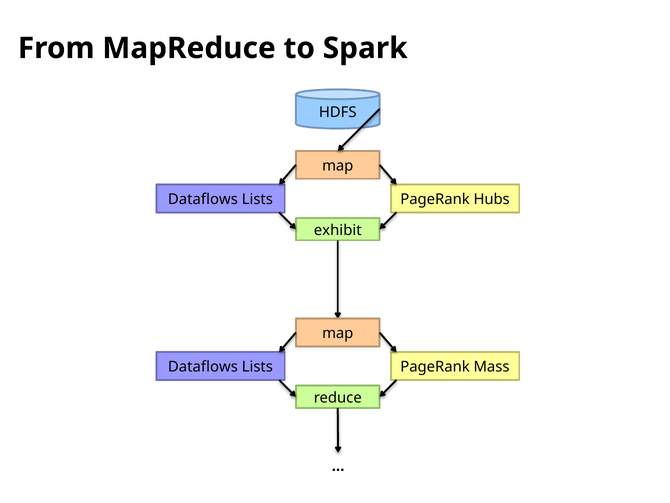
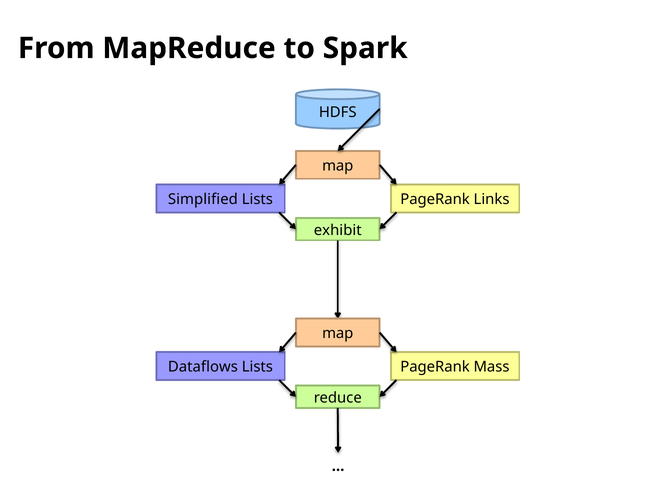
Dataflows: Dataflows -> Simplified (203, 199)
Hubs: Hubs -> Links (492, 199)
